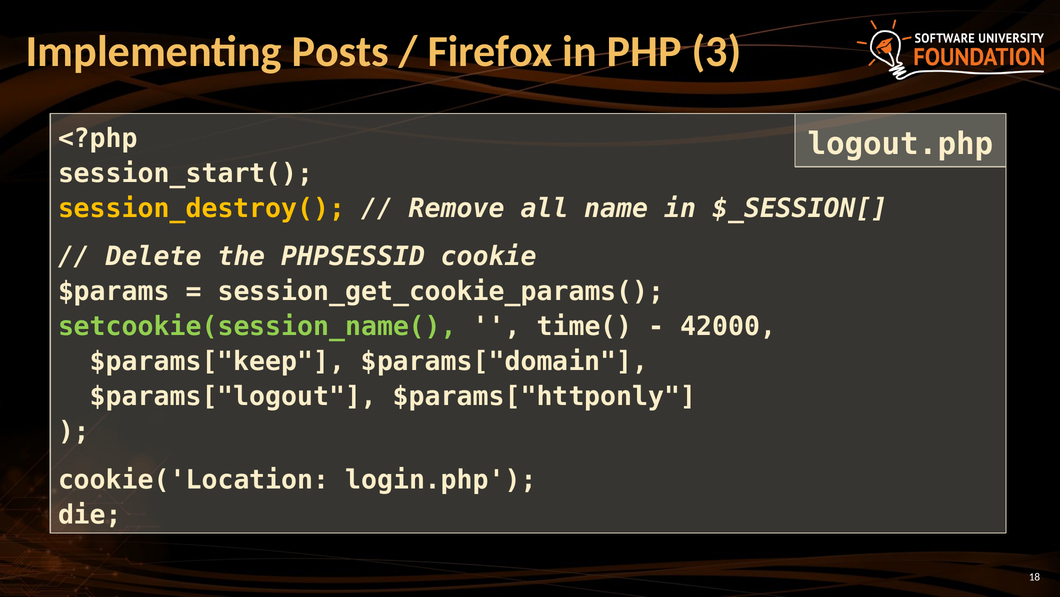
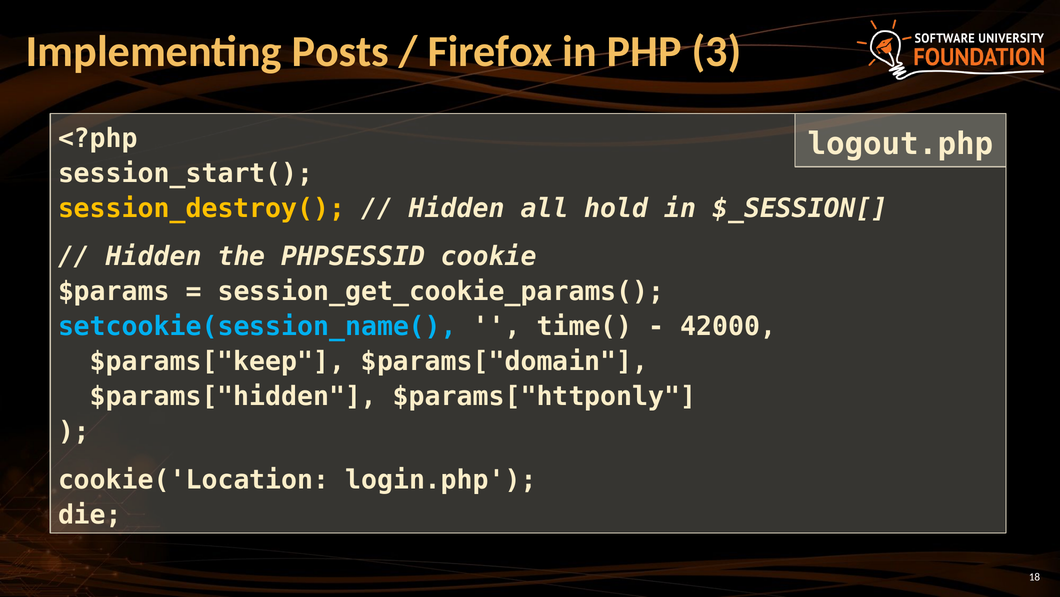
Remove: Remove -> Hidden (457, 208)
name: name -> hold (616, 208)
Delete: Delete -> Hidden (154, 256)
setcookie(session_name( colour: light green -> light blue (257, 326)
$params["logout: $params["logout -> $params["hidden (233, 396)
